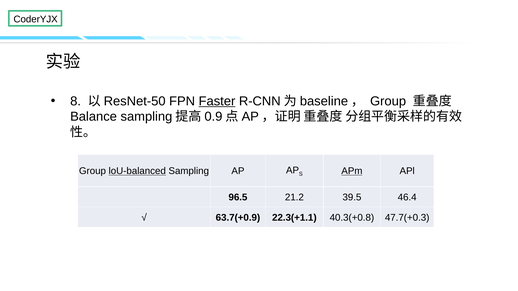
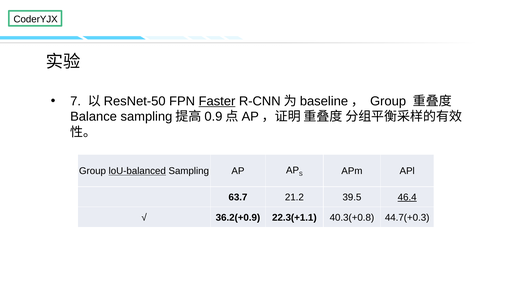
8: 8 -> 7 (76, 101)
APm underline: present -> none (352, 171)
96.5: 96.5 -> 63.7 (238, 198)
46.4 underline: none -> present (407, 198)
63.7(+0.9: 63.7(+0.9 -> 36.2(+0.9 (238, 218)
47.7(+0.3: 47.7(+0.3 -> 44.7(+0.3 (407, 218)
